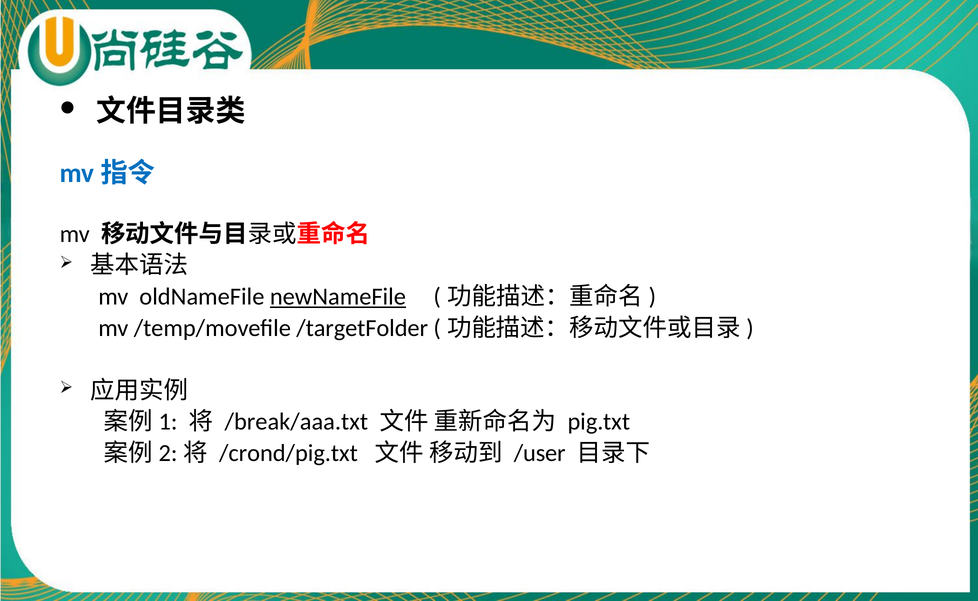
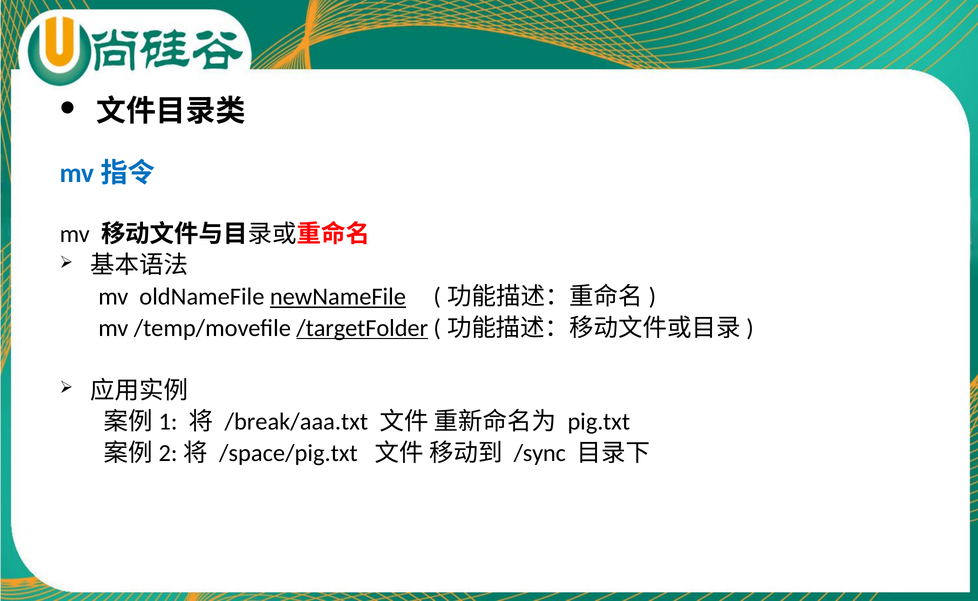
/targetFolder underline: none -> present (362, 328)
/crond/pig.txt: /crond/pig.txt -> /space/pig.txt (288, 453)
/user: /user -> /sync (540, 453)
